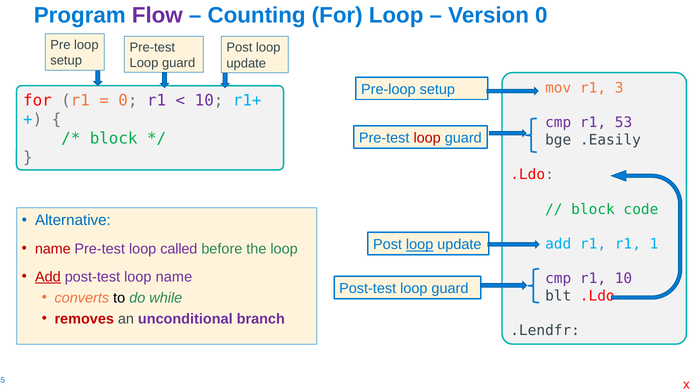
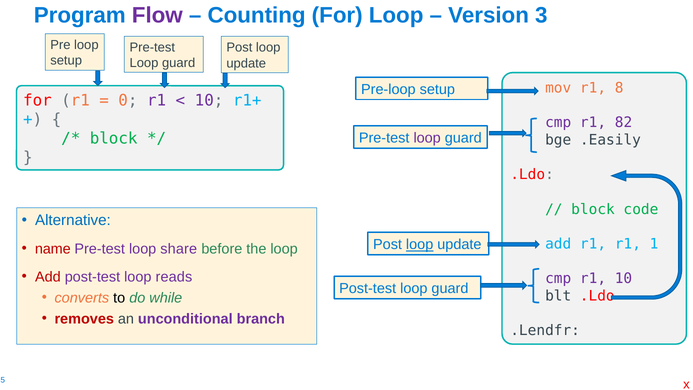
Version 0: 0 -> 3 (541, 16)
3: 3 -> 8 (619, 88)
53: 53 -> 82 (624, 123)
loop colour: red -> purple (427, 138)
called: called -> share (179, 249)
Add underline: present -> none (48, 277)
loop name: name -> reads (174, 277)
